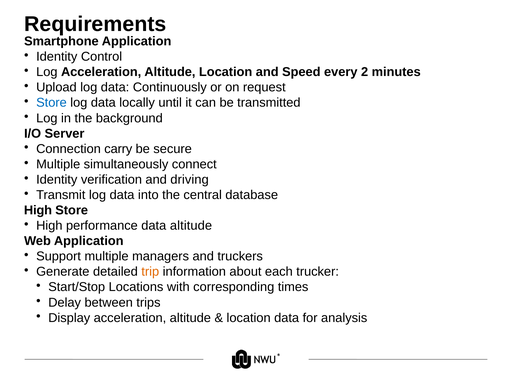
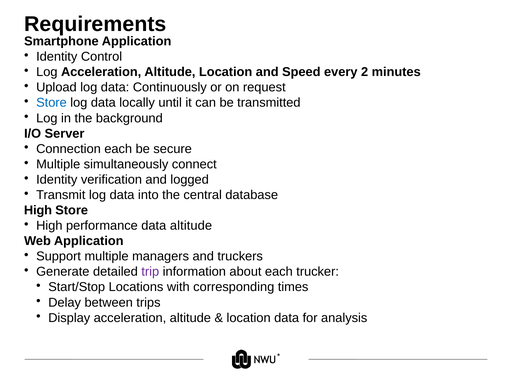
Connection carry: carry -> each (118, 149)
driving: driving -> logged (190, 180)
trip colour: orange -> purple (150, 272)
